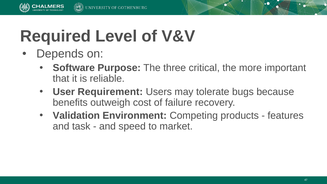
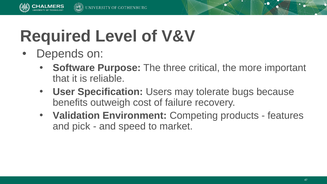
Requirement: Requirement -> Specification (110, 92)
task: task -> pick (81, 126)
